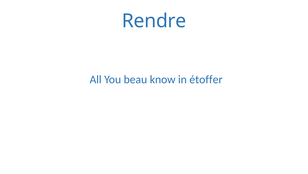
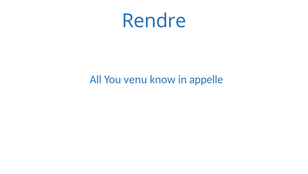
beau: beau -> venu (135, 79)
étoffer: étoffer -> appelle (206, 79)
